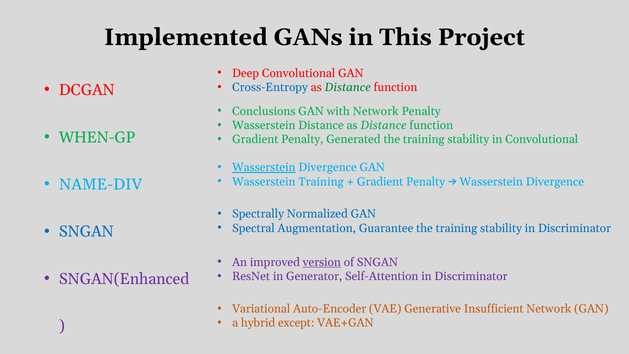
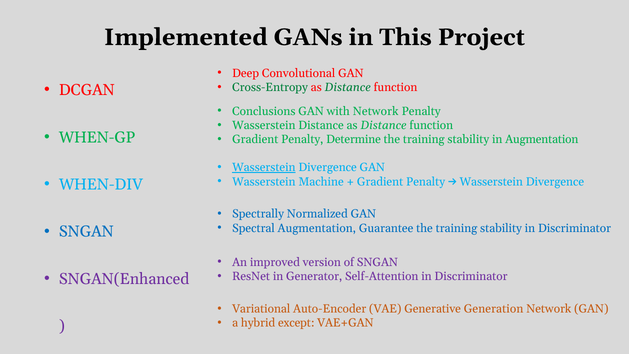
Cross-Entropy colour: blue -> green (270, 87)
Generated: Generated -> Determine (354, 139)
in Convolutional: Convolutional -> Augmentation (542, 139)
Wasserstein Training: Training -> Machine (321, 182)
NAME-DIV: NAME-DIV -> WHEN-DIV (101, 184)
version underline: present -> none (322, 262)
Insufficient: Insufficient -> Generation (494, 309)
